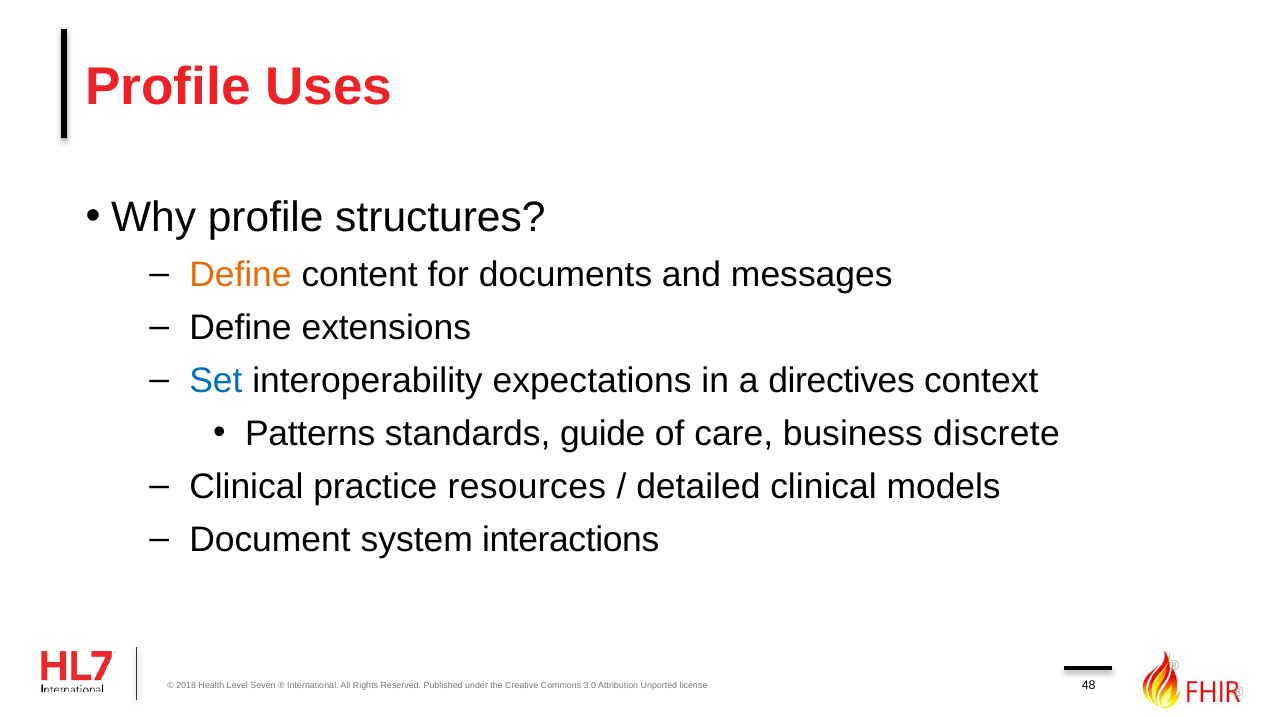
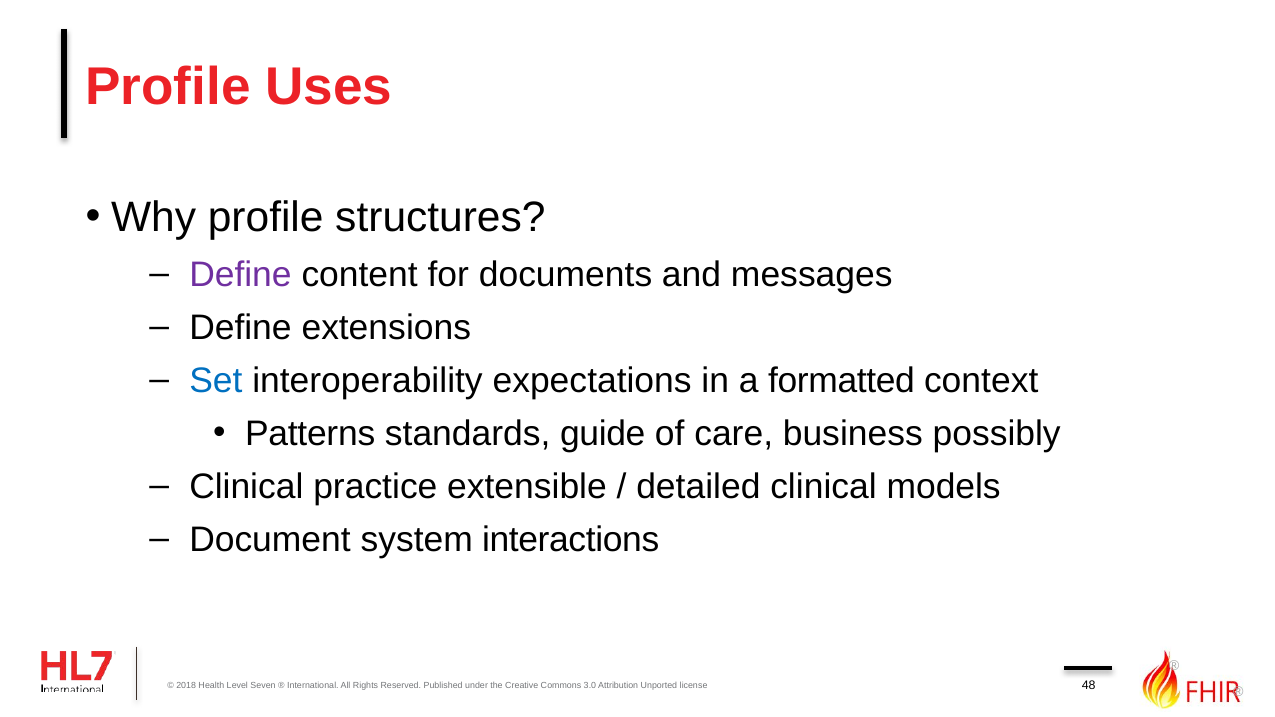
Define colour: orange -> purple (240, 275)
directives: directives -> formatted (842, 381)
discrete: discrete -> possibly (997, 434)
resources: resources -> extensible (527, 487)
